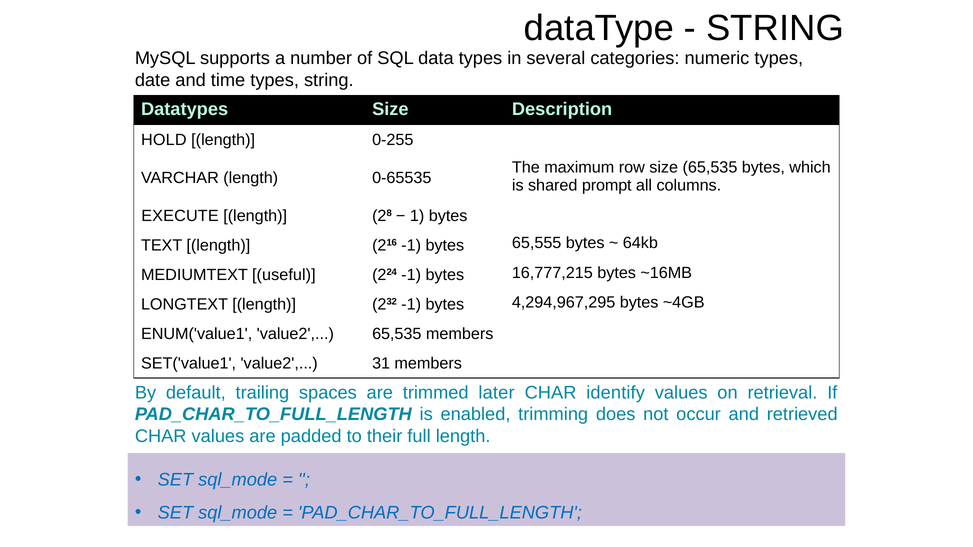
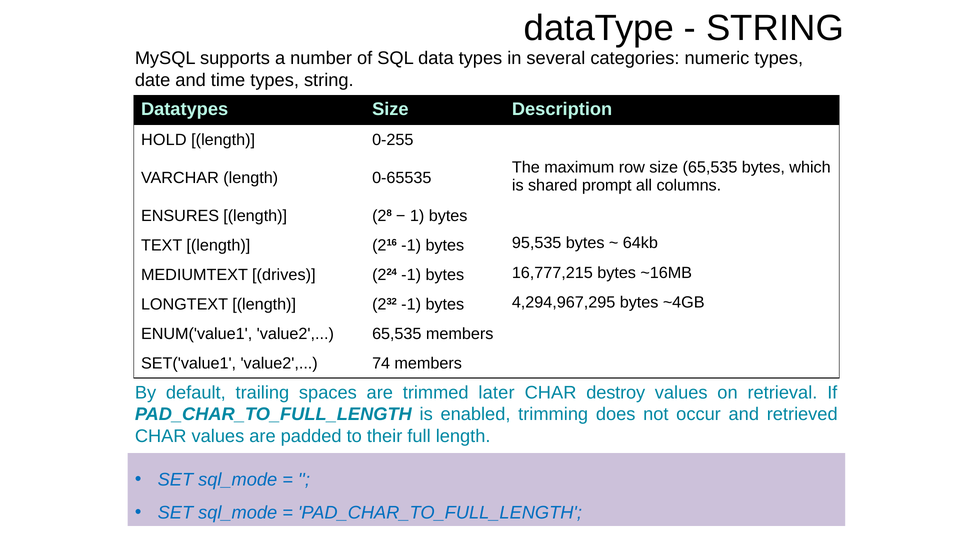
EXECUTE: EXECUTE -> ENSURES (180, 216)
65,555: 65,555 -> 95,535 (537, 243)
useful: useful -> drives (284, 275)
31: 31 -> 74 (381, 364)
identify: identify -> destroy (616, 393)
